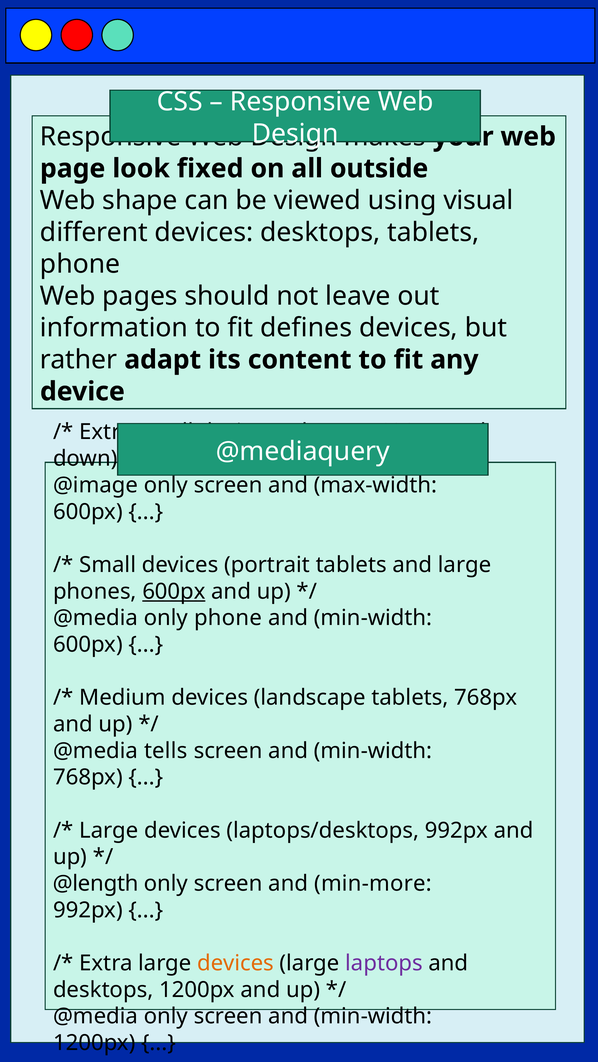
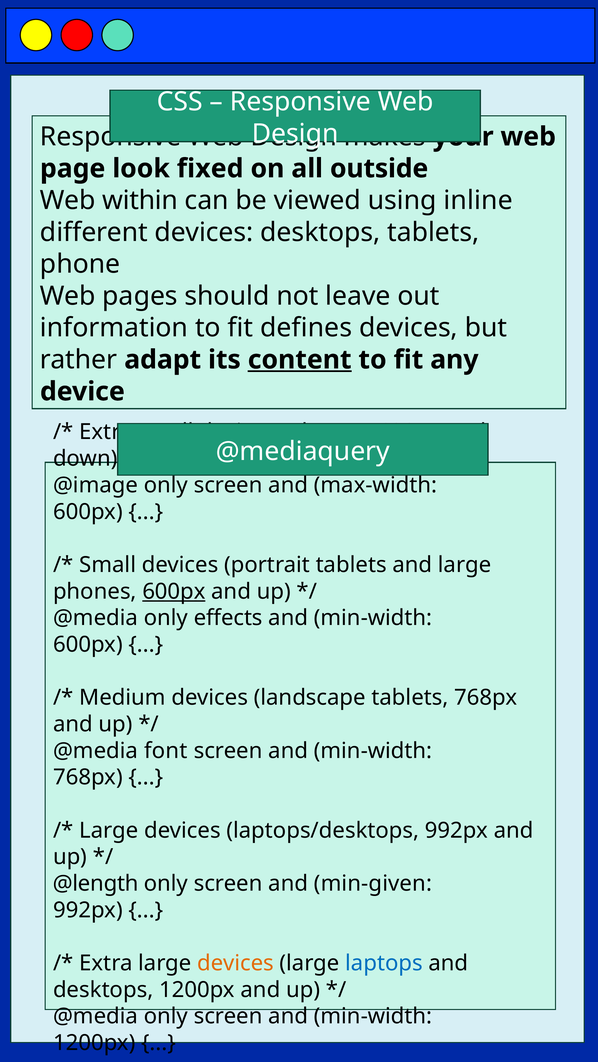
shape: shape -> within (140, 201)
visual: visual -> inline (478, 201)
content underline: none -> present (300, 360)
only phone: phone -> effects (228, 619)
tells: tells -> font (166, 752)
min-more: min-more -> min-given (373, 884)
laptops colour: purple -> blue (384, 964)
